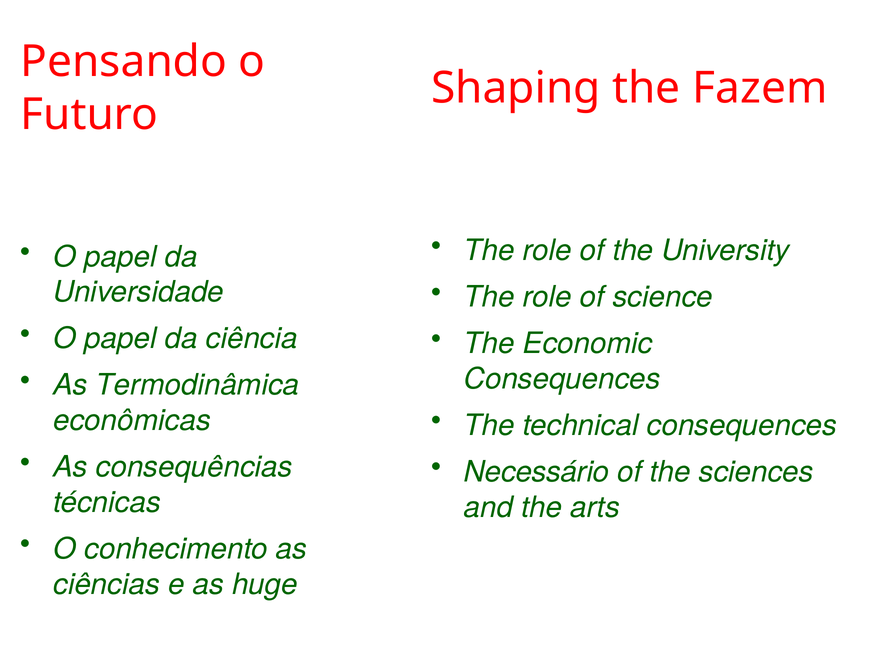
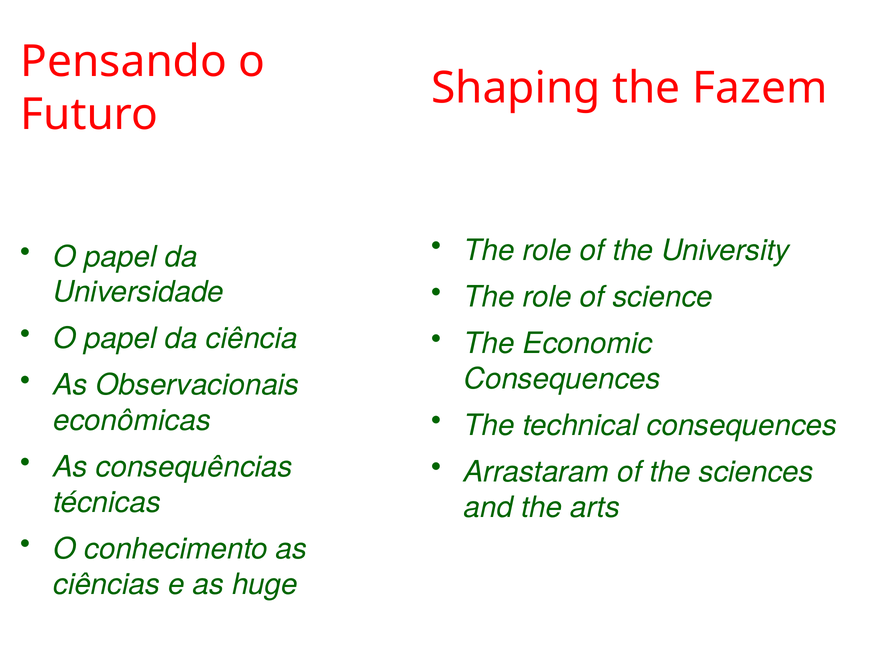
Termodinâmica: Termodinâmica -> Observacionais (198, 386)
Necessário: Necessário -> Arrastaram (536, 472)
